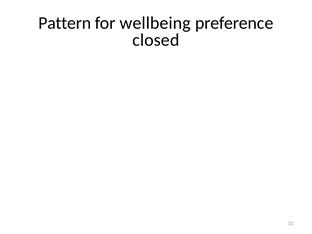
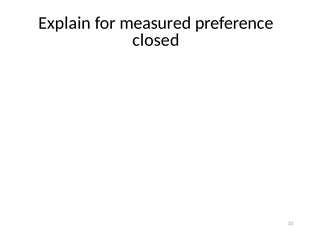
Pattern: Pattern -> Explain (65, 23)
wellbeing: wellbeing -> measured (155, 23)
